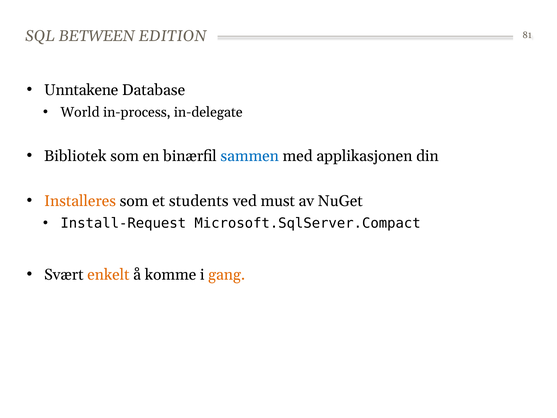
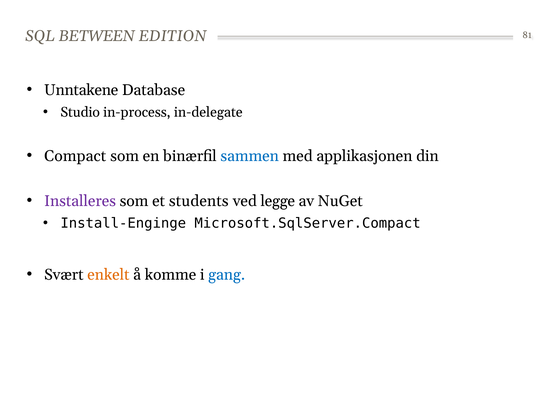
World: World -> Studio (80, 112)
Bibliotek: Bibliotek -> Compact (75, 156)
Installeres colour: orange -> purple (80, 201)
must: must -> legge (278, 201)
Install-Request: Install-Request -> Install-Enginge (123, 223)
gang colour: orange -> blue (227, 275)
